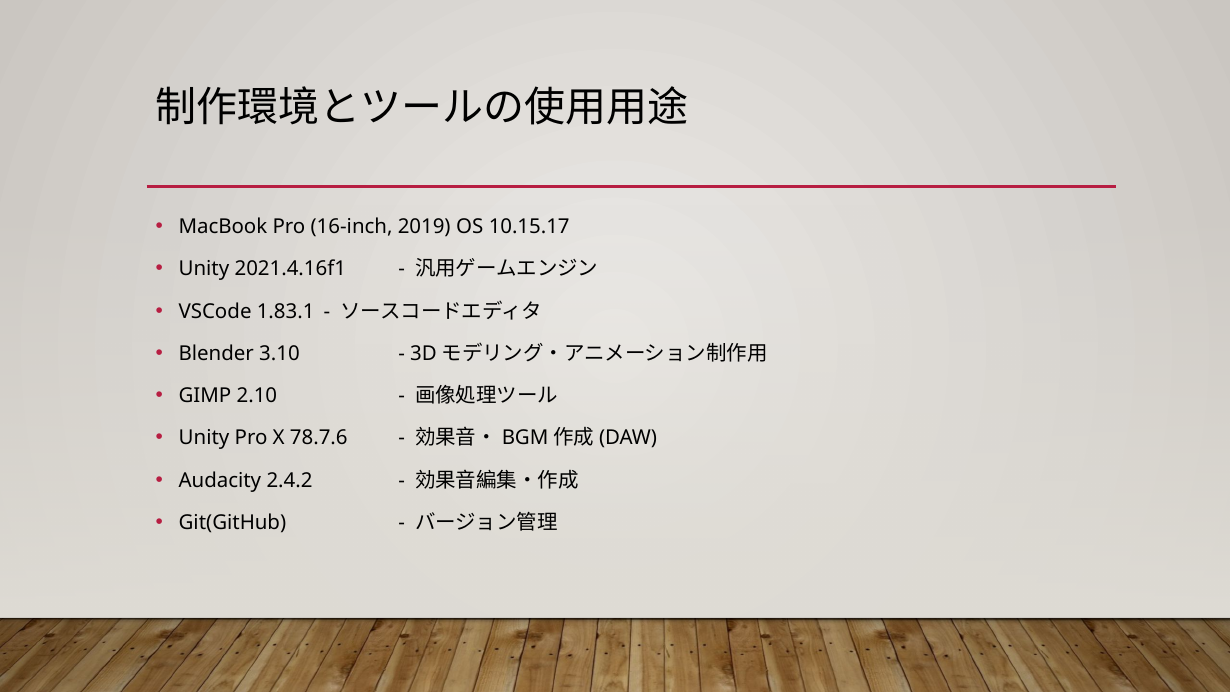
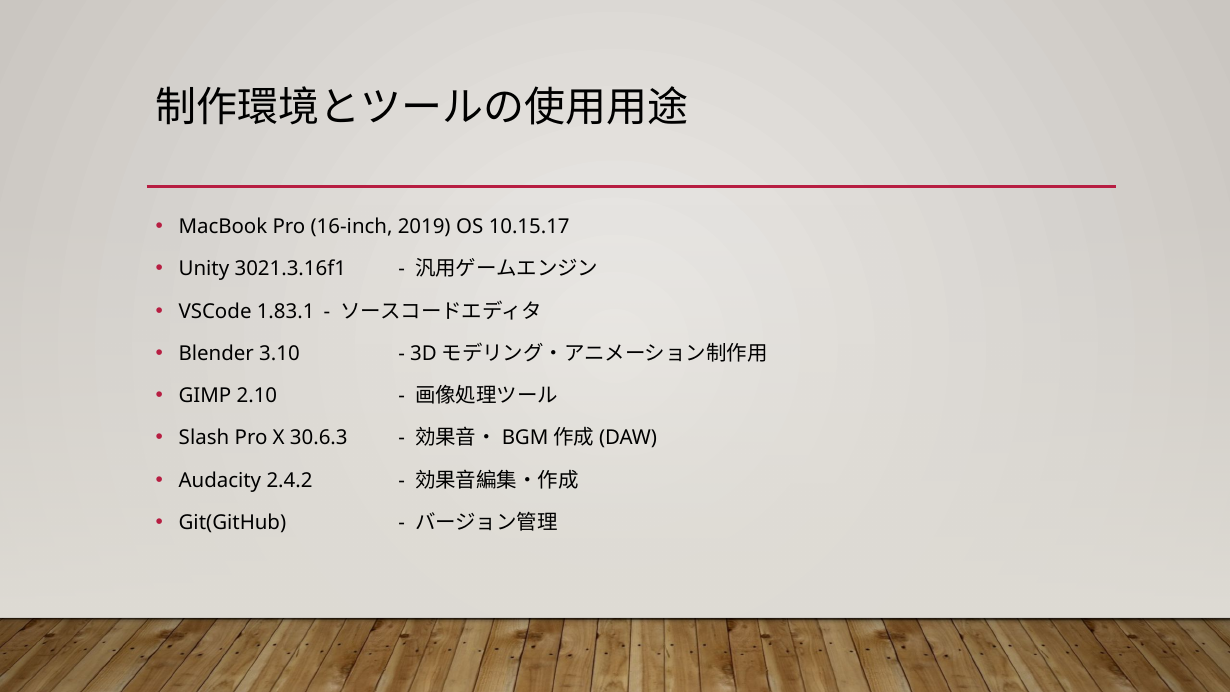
2021.4.16f1: 2021.4.16f1 -> 3021.3.16f1 (290, 269)
Unity: Unity -> Slash (204, 438)
78.7.6: 78.7.6 -> 30.6.3 (319, 438)
